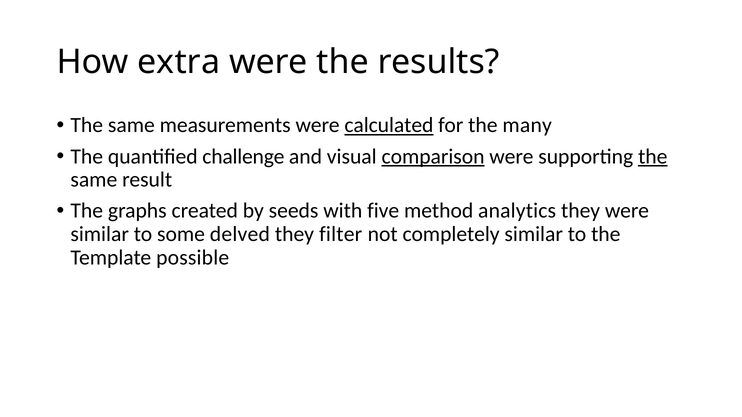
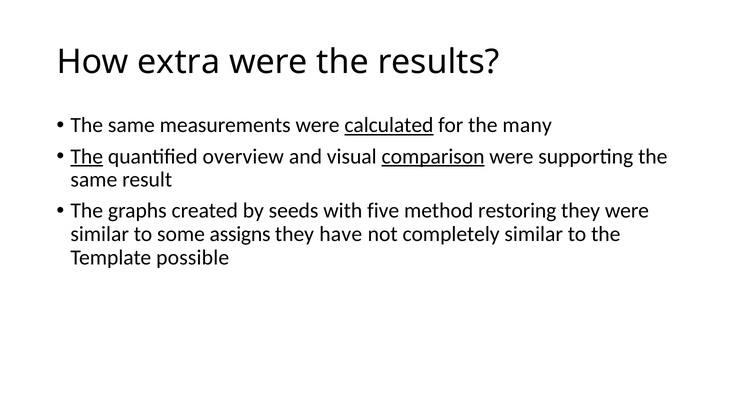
The underline: none -> present (87, 157)
challenge: challenge -> overview (243, 157)
the underline: present -> none (653, 157)
analytics: analytics -> restoring (517, 211)
delved: delved -> assigns (240, 234)
filter: filter -> have (341, 234)
